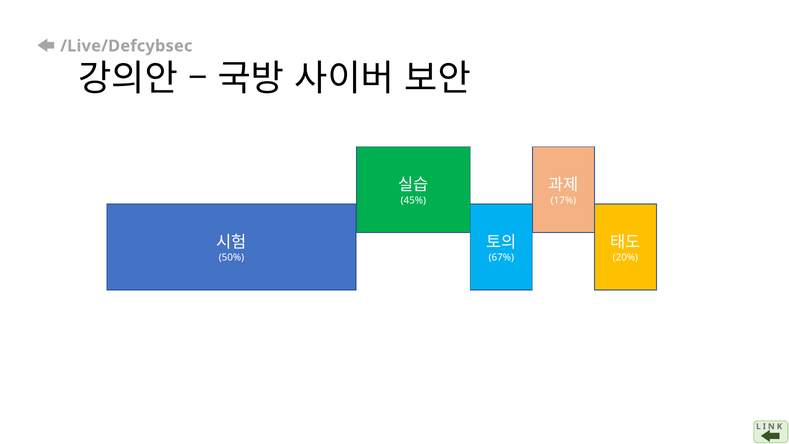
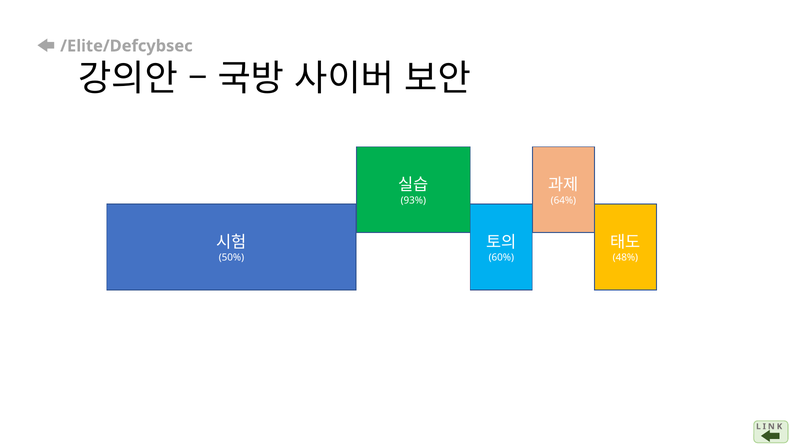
/Live/Defcybsec: /Live/Defcybsec -> /Elite/Defcybsec (126, 46)
45%: 45% -> 93% (413, 200)
17%: 17% -> 64% (563, 200)
67%: 67% -> 60% (501, 257)
20%: 20% -> 48% (625, 257)
